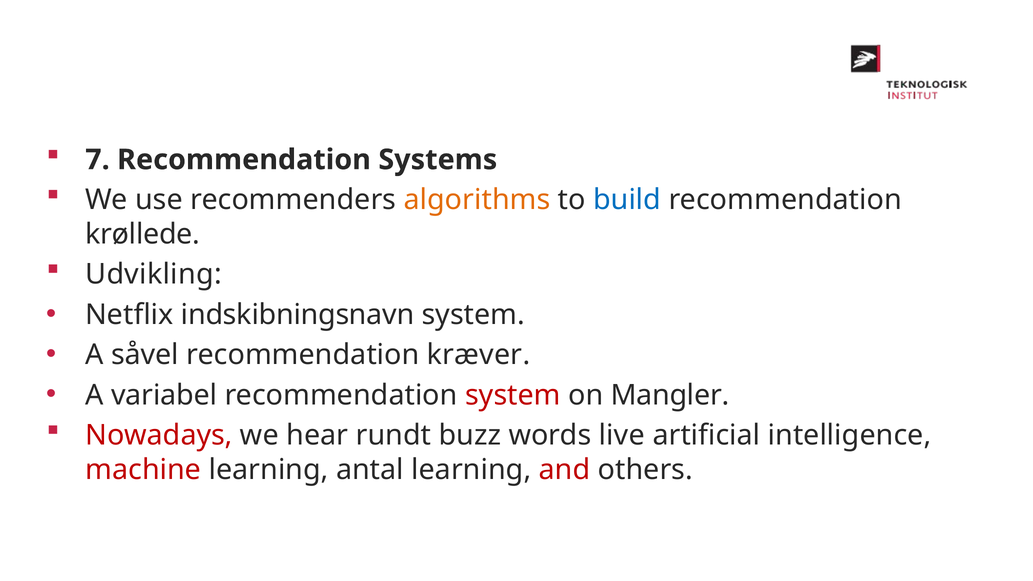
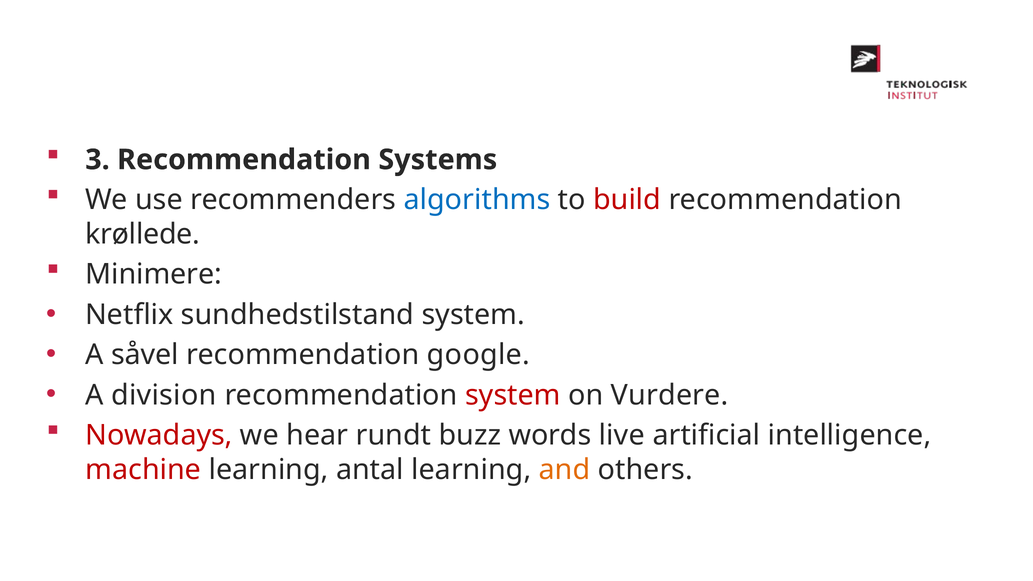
7: 7 -> 3 (97, 160)
algorithms colour: orange -> blue (477, 200)
build colour: blue -> red (627, 200)
Udvikling: Udvikling -> Minimere (154, 275)
indskibningsnavn: indskibningsnavn -> sundhedstilstand (298, 315)
kræver: kræver -> google (479, 355)
variabel: variabel -> division (164, 395)
Mangler: Mangler -> Vurdere (670, 395)
and colour: red -> orange (564, 470)
